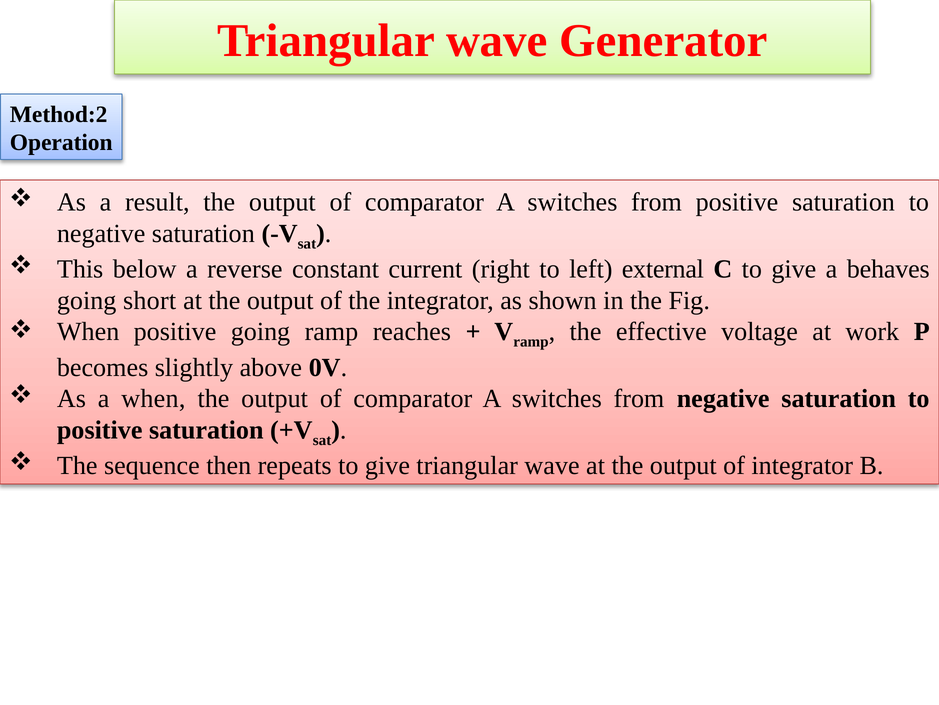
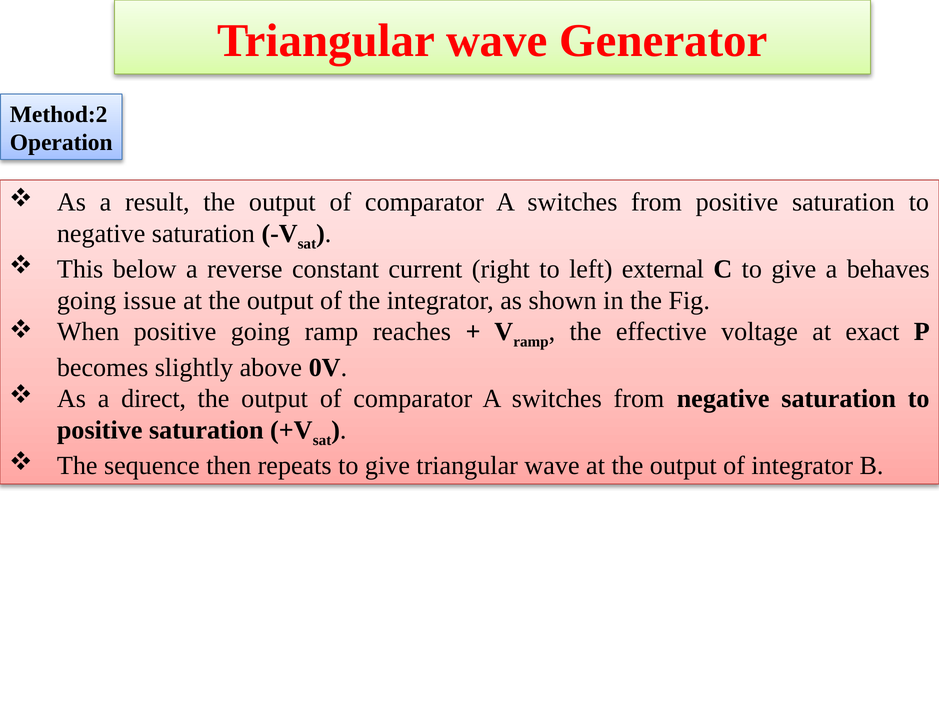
short: short -> issue (150, 300)
work: work -> exact (872, 331)
a when: when -> direct (154, 398)
